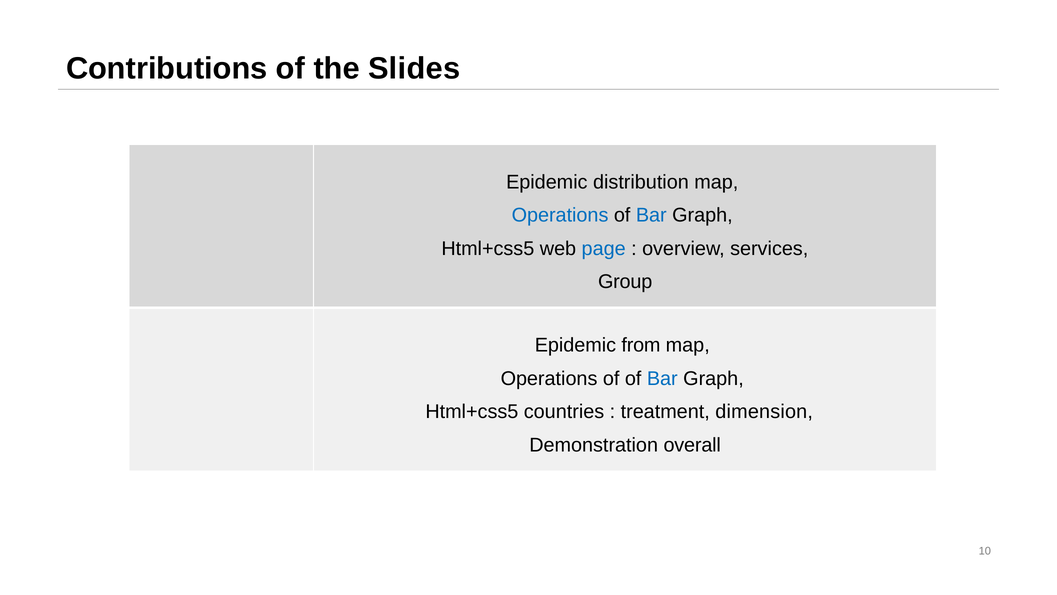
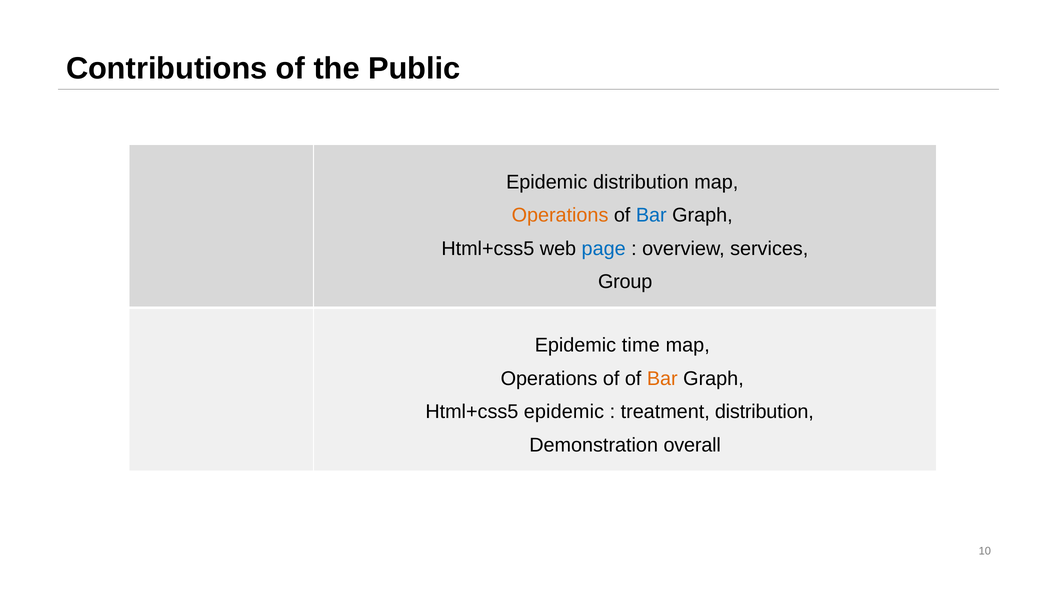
Slides: Slides -> Public (414, 68)
Operations colour: blue -> orange (560, 215)
from: from -> time (641, 345)
Bar colour: blue -> orange (662, 378)
Html+css5 countries: countries -> epidemic (564, 412)
treatment dimension: dimension -> distribution (764, 412)
